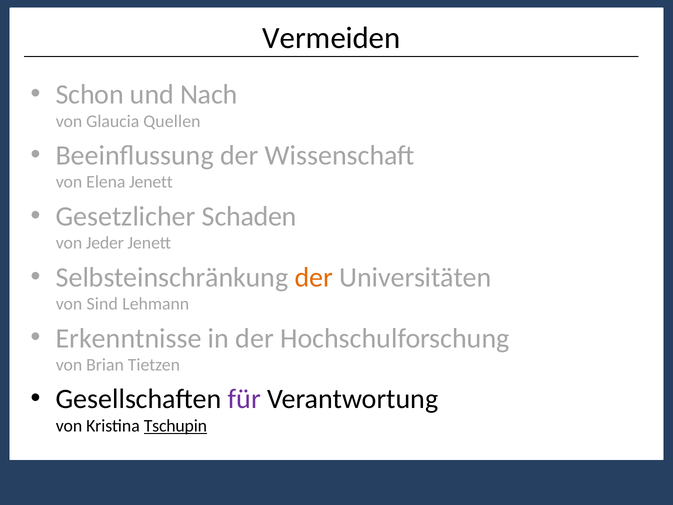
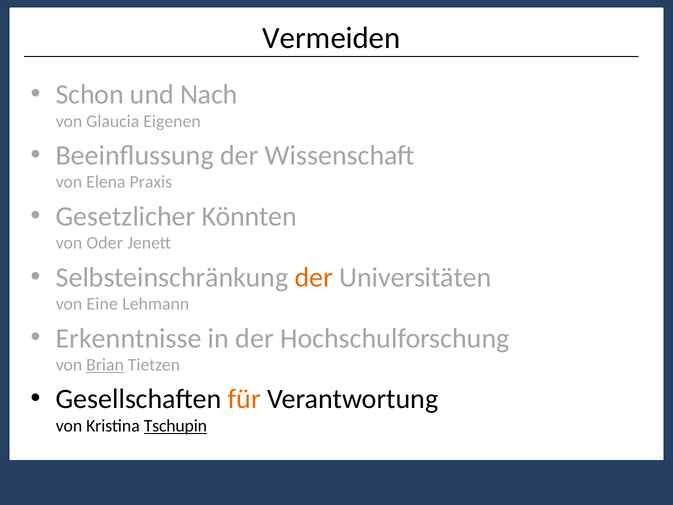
Quellen: Quellen -> Eigenen (172, 121)
Elena Jenett: Jenett -> Praxis (151, 182)
Schaden: Schaden -> Könnten (249, 216)
Jeder: Jeder -> Oder (105, 243)
Sind: Sind -> Eine (102, 304)
Brian underline: none -> present (105, 365)
für colour: purple -> orange (244, 399)
